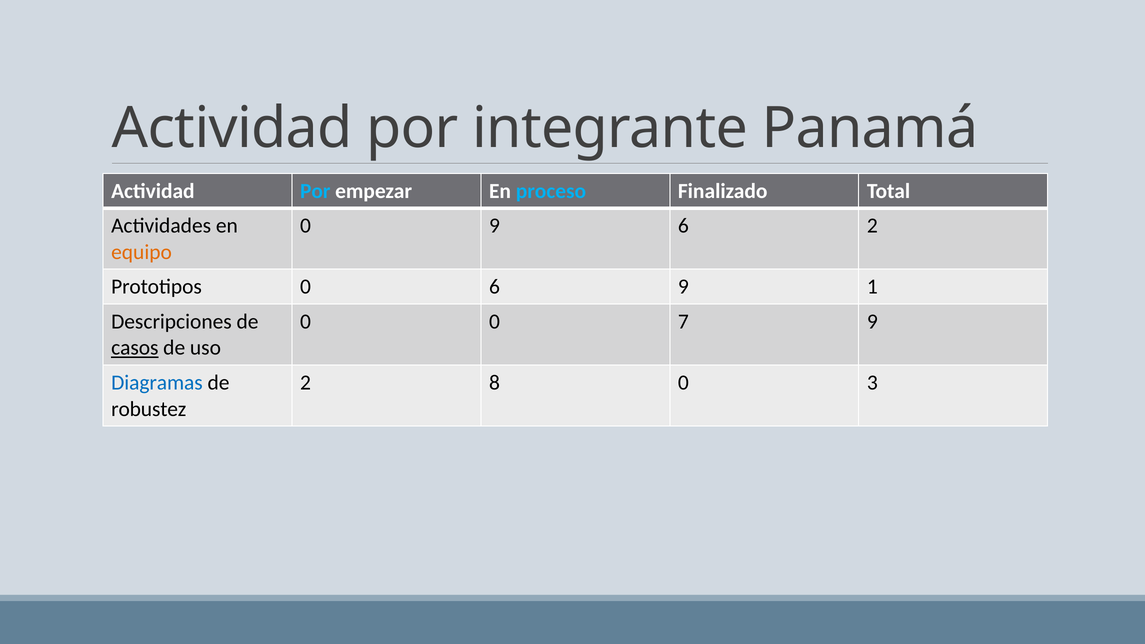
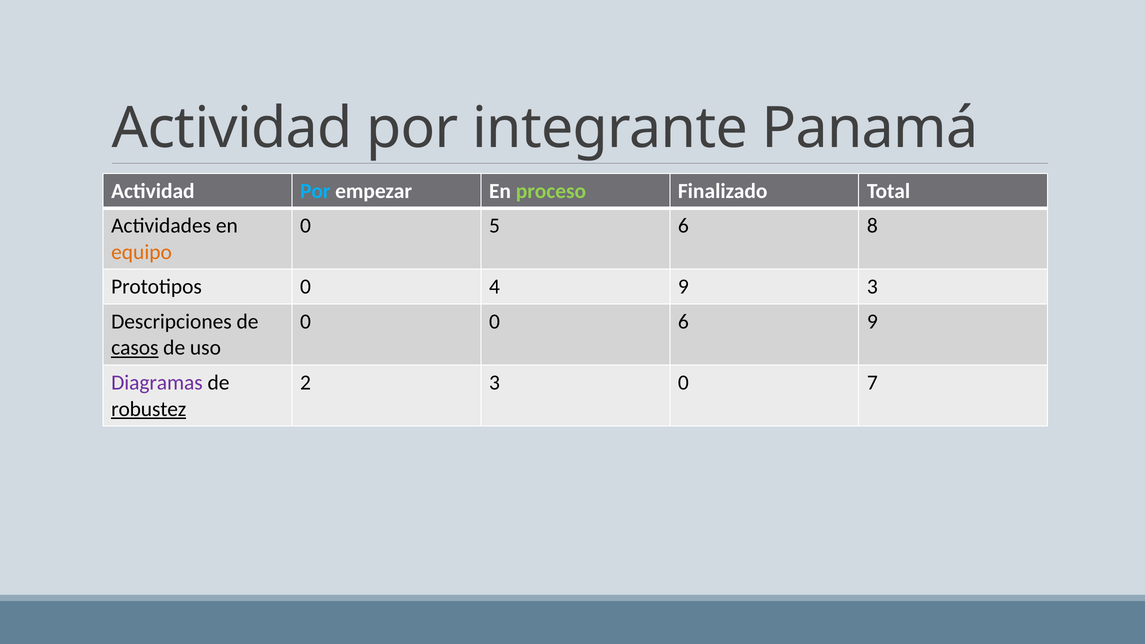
proceso colour: light blue -> light green (551, 191)
0 9: 9 -> 5 (494, 226)
6 2: 2 -> 8 (872, 226)
0 6: 6 -> 4 (494, 287)
9 1: 1 -> 3 (872, 287)
0 7: 7 -> 6 (683, 322)
Diagramas colour: blue -> purple (157, 383)
2 8: 8 -> 3 (494, 383)
3: 3 -> 7 (872, 383)
robustez underline: none -> present (149, 409)
